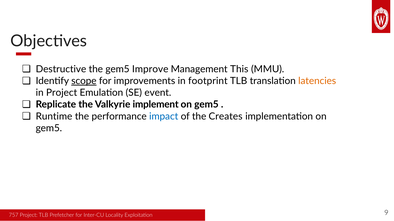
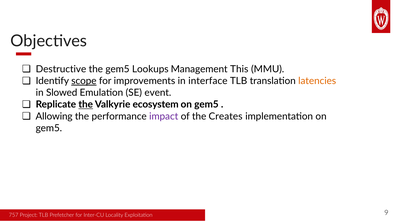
Improve: Improve -> Lookups (150, 69)
footprint: footprint -> interface (208, 81)
in Project: Project -> Slowed (62, 93)
the underline: none -> present (86, 105)
implement: implement -> ecosystem (156, 105)
Runtime: Runtime -> Allowing (54, 117)
impact colour: blue -> purple (164, 117)
